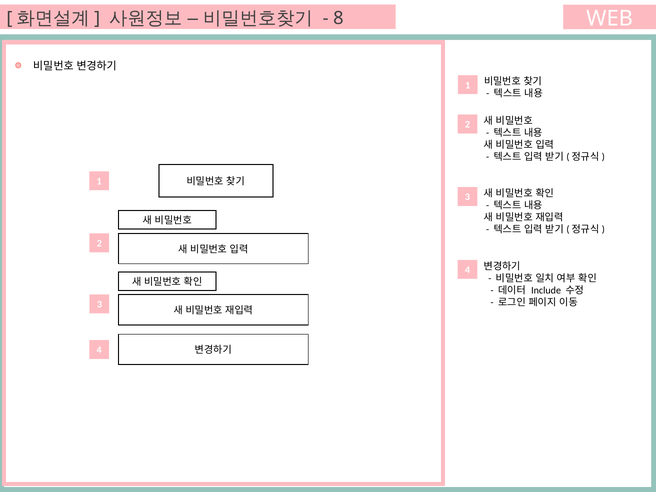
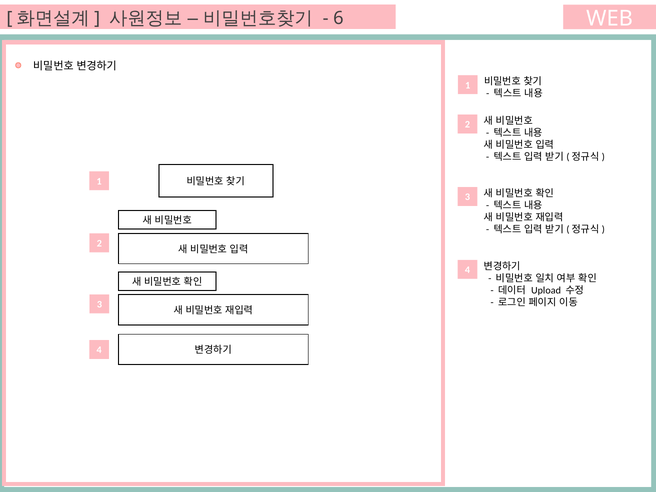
8: 8 -> 6 (338, 18)
Include: Include -> Upload (546, 290)
